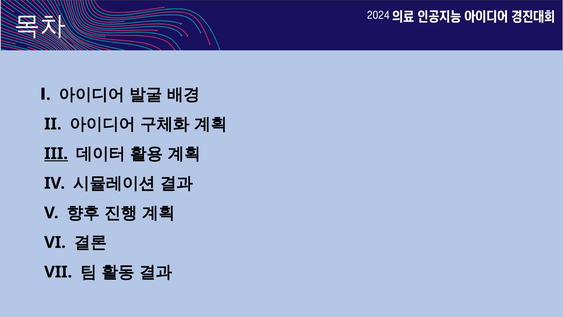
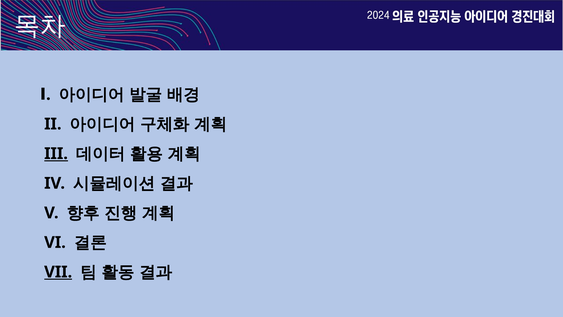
VII underline: none -> present (58, 272)
